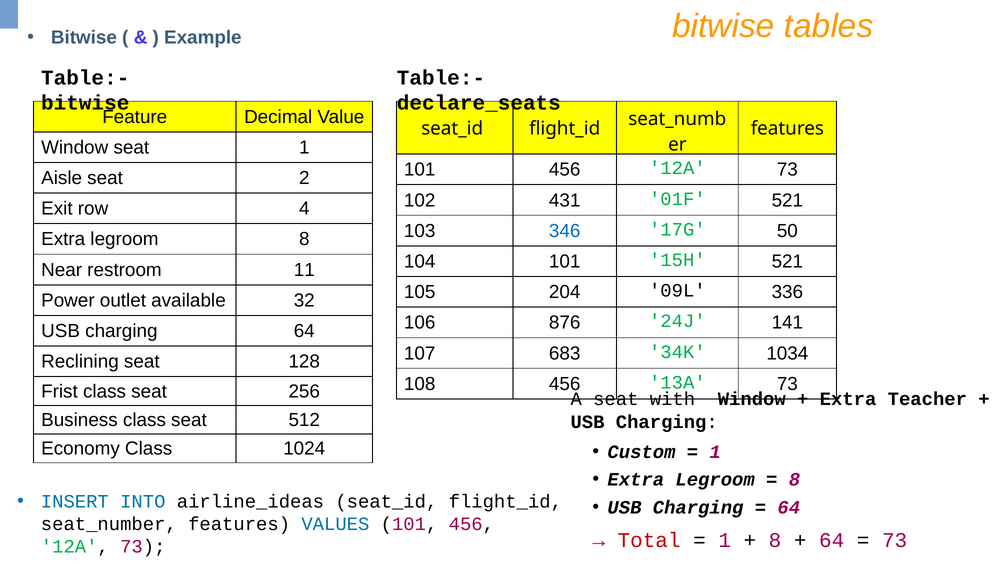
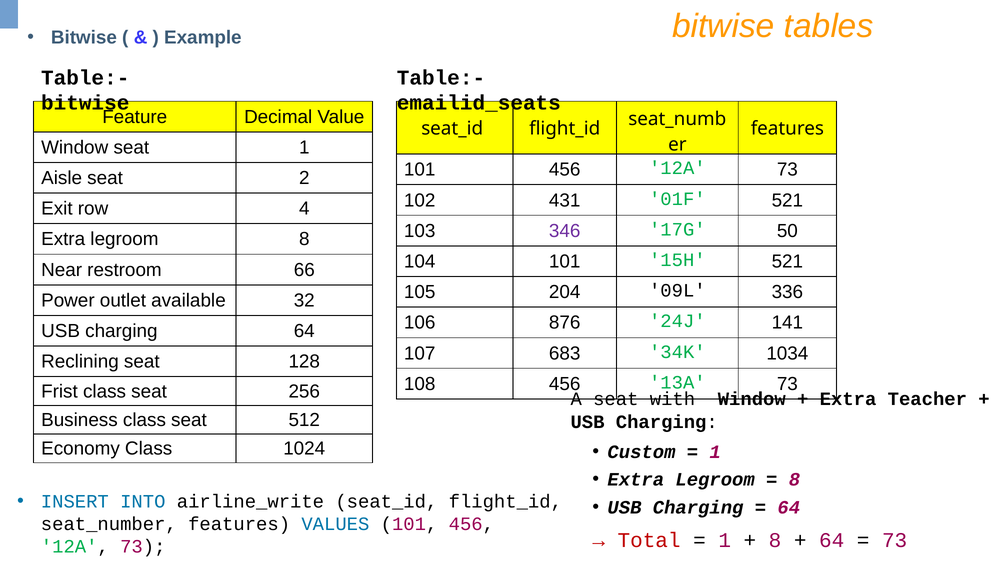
declare_seats: declare_seats -> emailid_seats (479, 103)
346 colour: blue -> purple (565, 231)
11: 11 -> 66 (304, 270)
airline_ideas: airline_ideas -> airline_write (250, 502)
